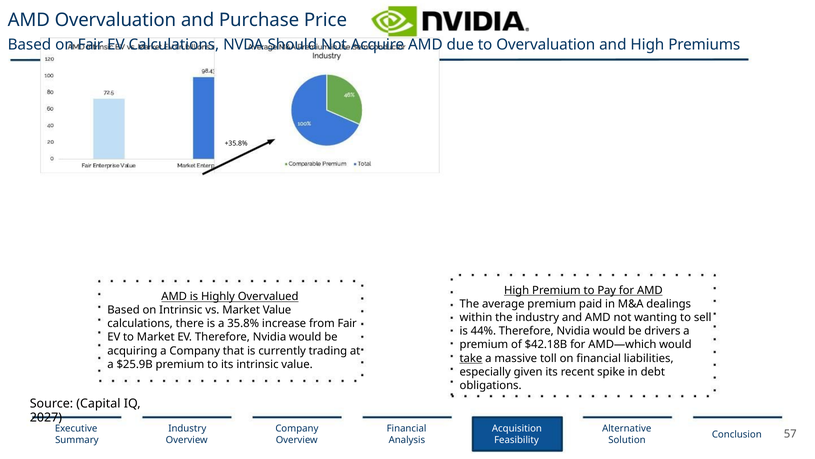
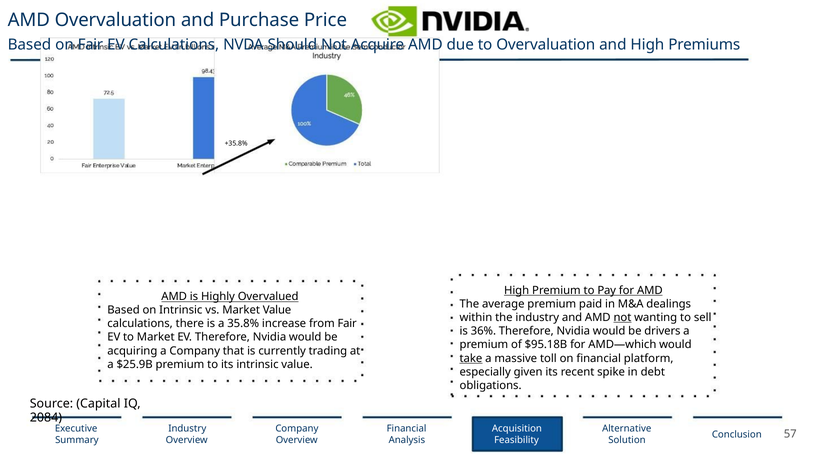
not underline: none -> present (622, 317)
44%: 44% -> 36% (483, 331)
$42.18B: $42.18B -> $95.18B (546, 344)
liabilities: liabilities -> platform (649, 358)
2027: 2027 -> 2084 (46, 417)
